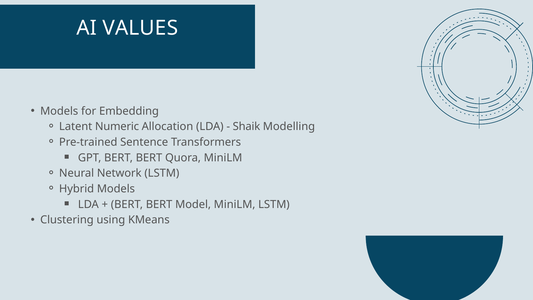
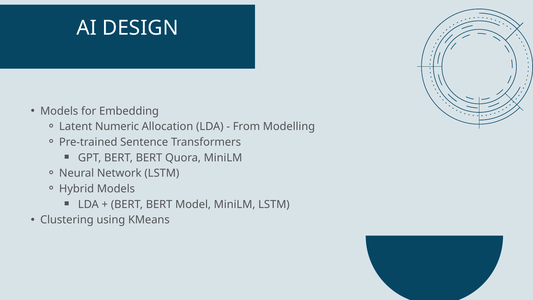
VALUES: VALUES -> DESIGN (140, 28)
Shaik: Shaik -> From (246, 127)
